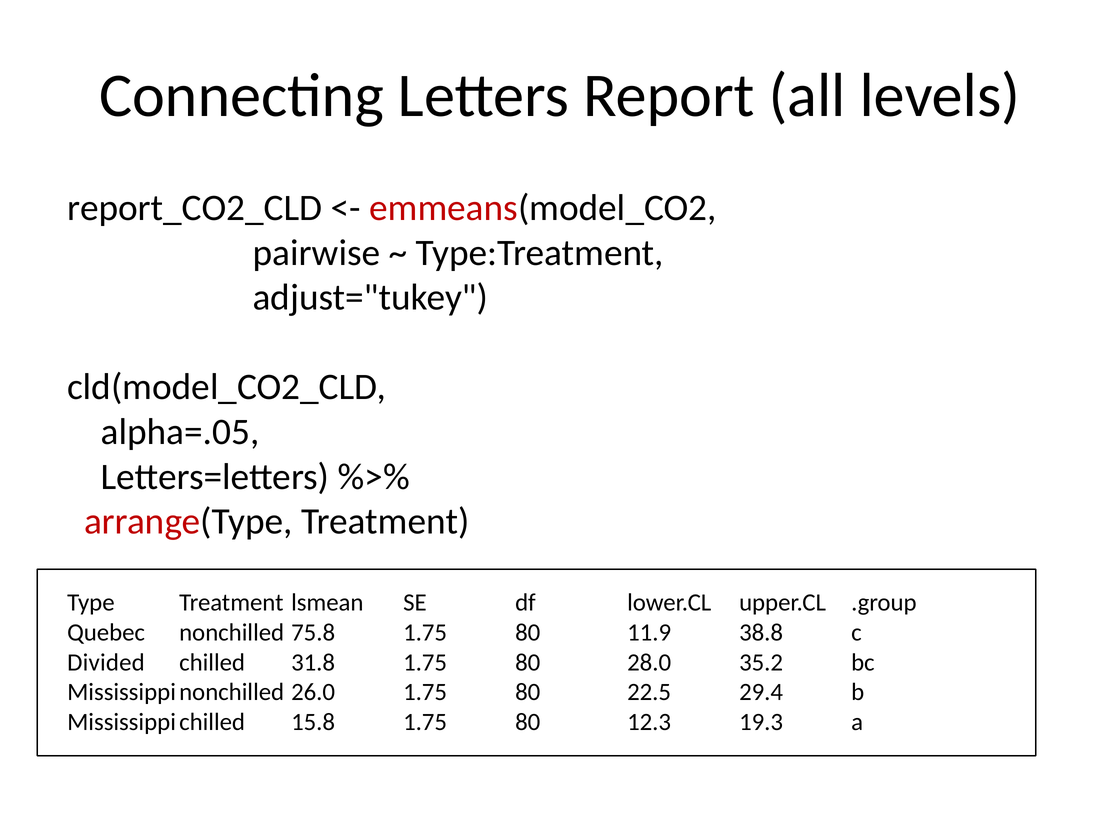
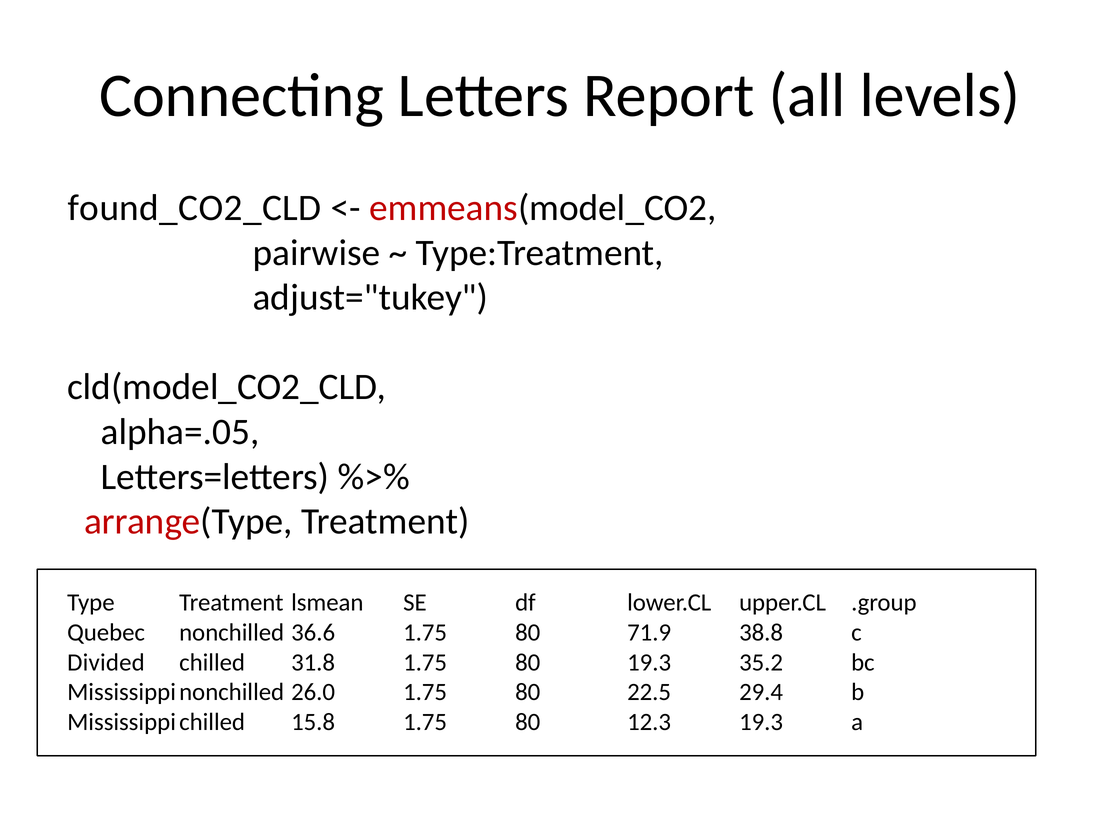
report_CO2_CLD: report_CO2_CLD -> found_CO2_CLD (195, 208)
75.8: 75.8 -> 36.6 (313, 633)
11.9: 11.9 -> 71.9 (649, 633)
80 28.0: 28.0 -> 19.3 (649, 662)
